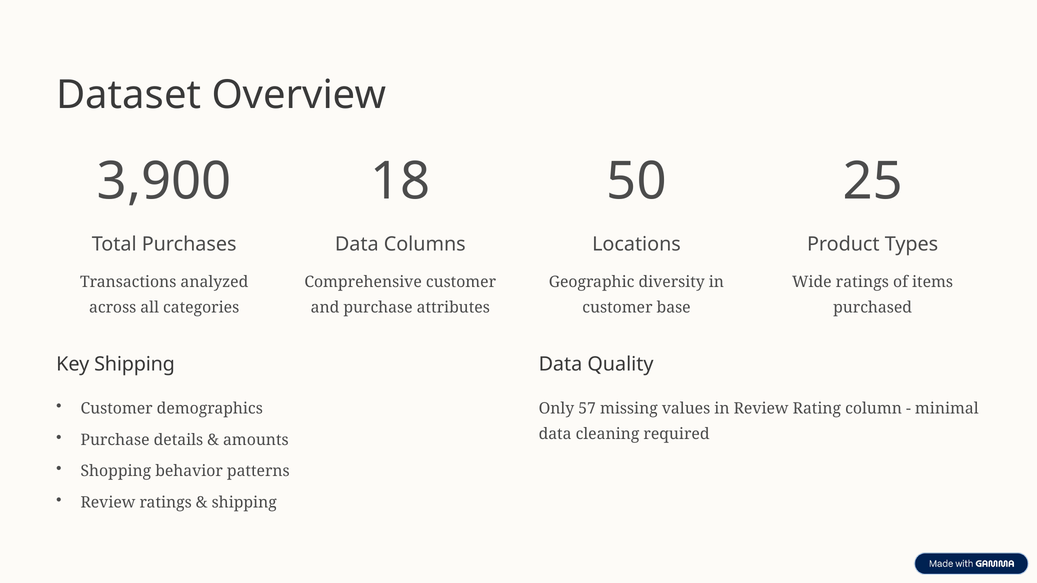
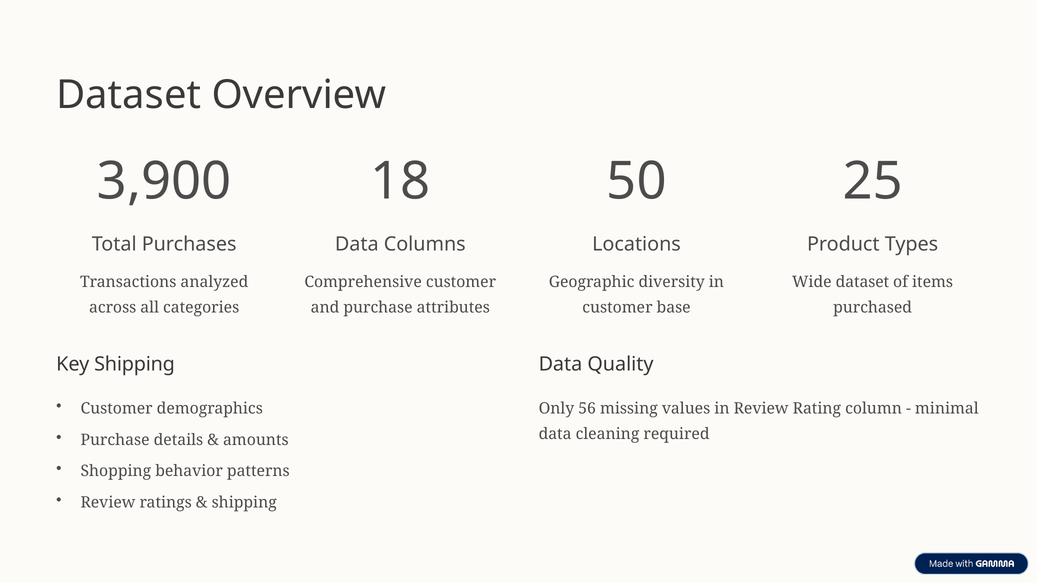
Wide ratings: ratings -> dataset (862, 282)
57: 57 -> 56 (587, 409)
